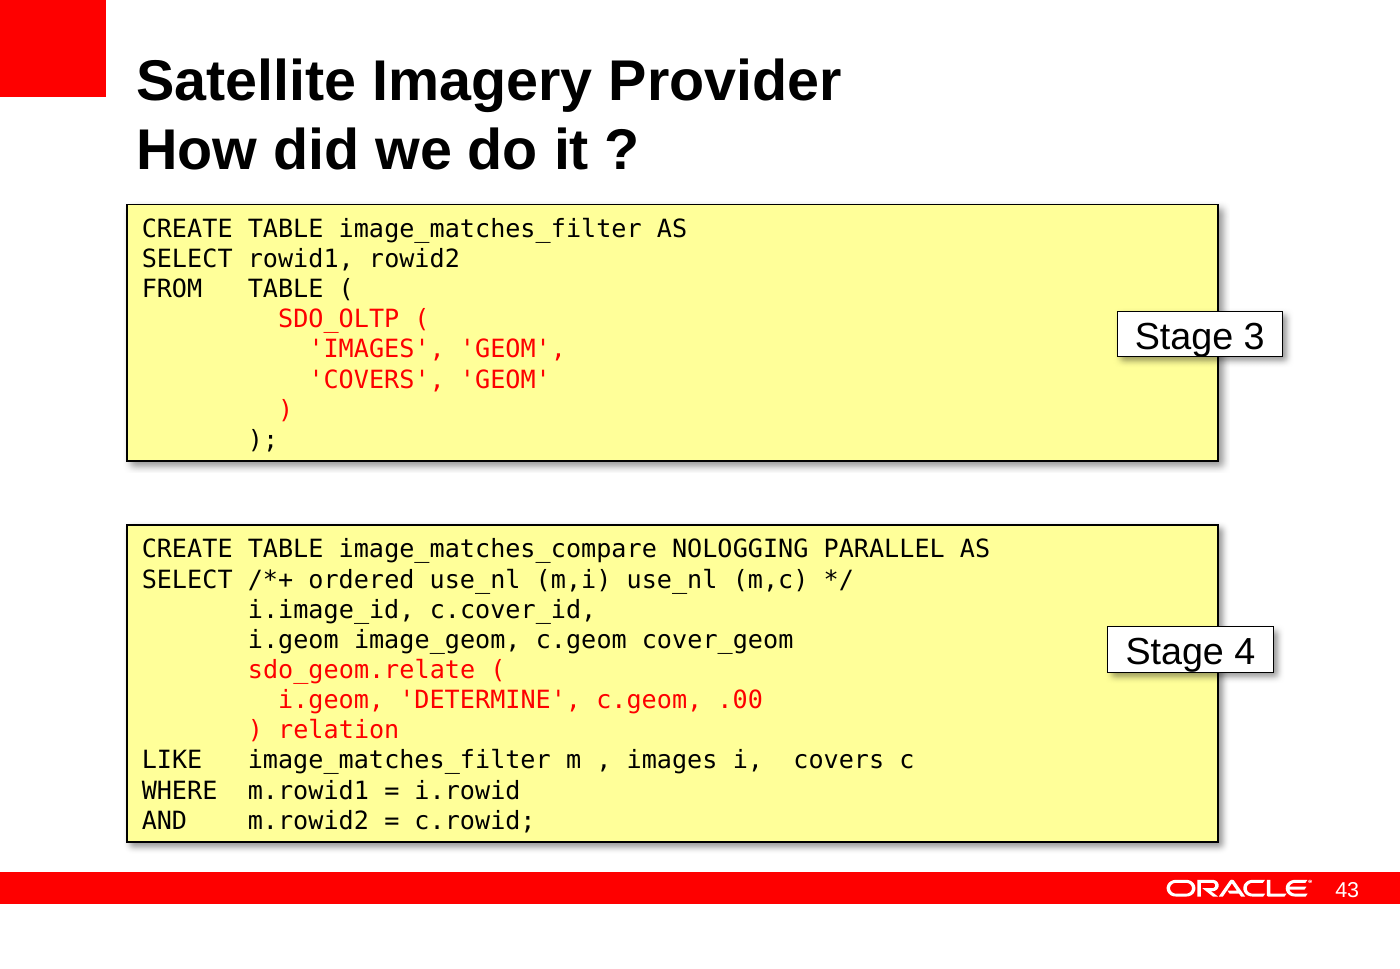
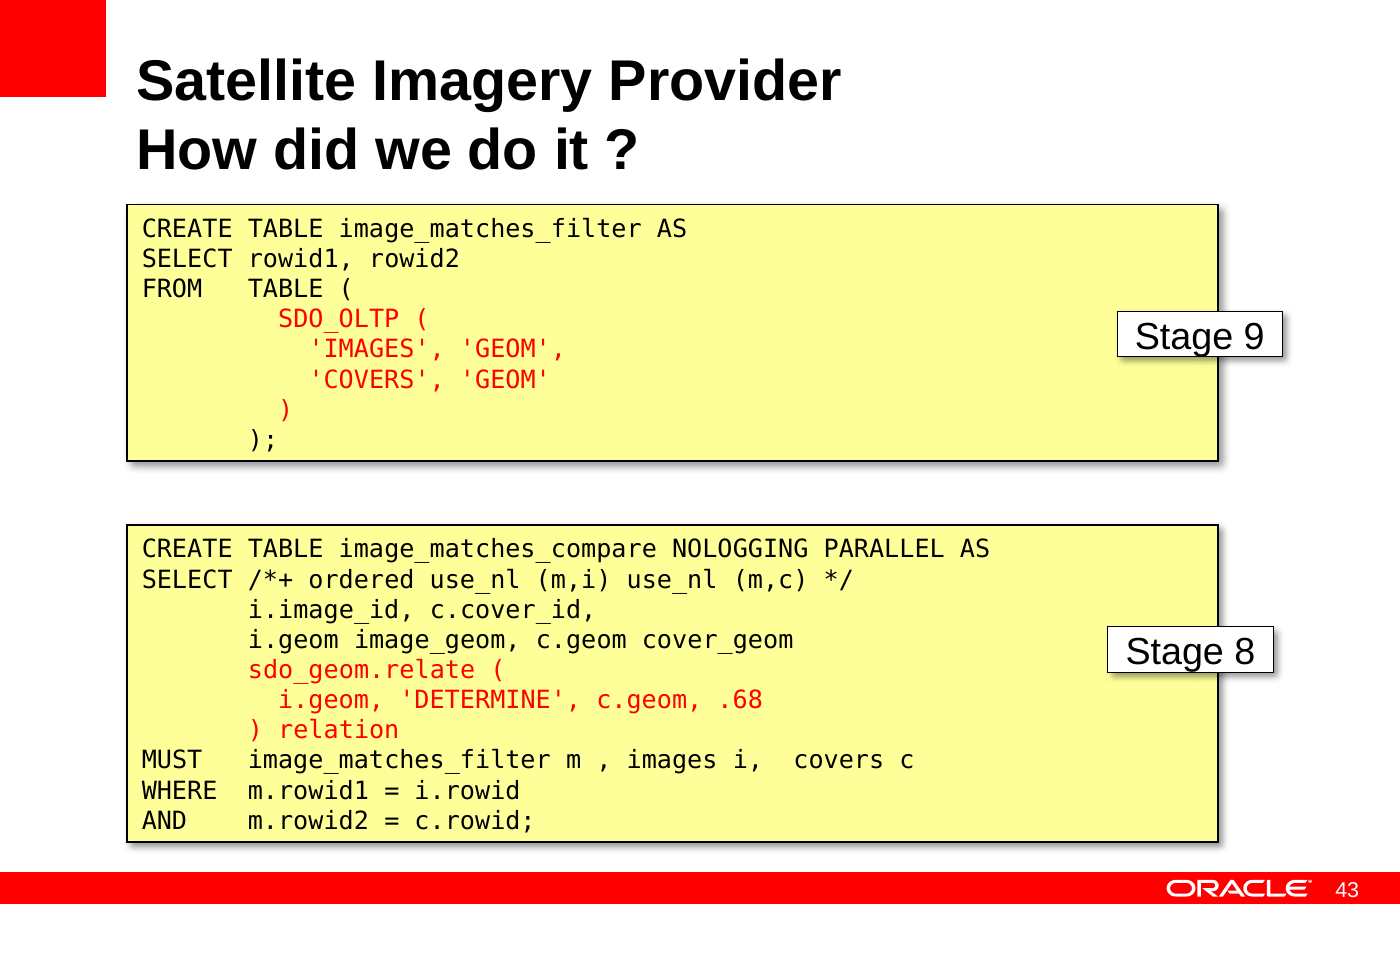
3: 3 -> 9 (1254, 337)
4: 4 -> 8 (1245, 652)
.00: .00 -> .68 (740, 701)
LIKE: LIKE -> MUST (172, 761)
